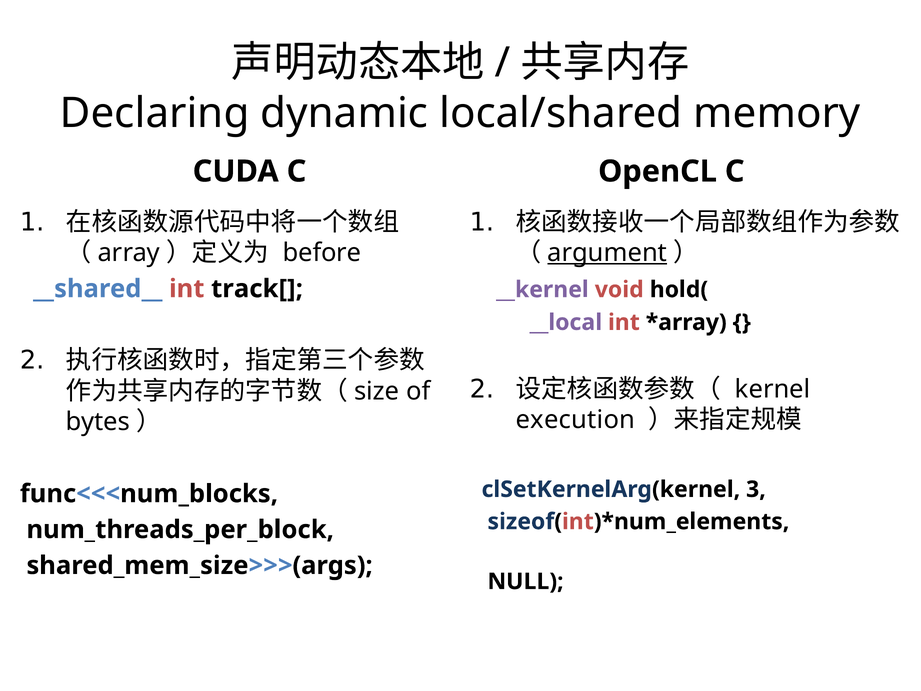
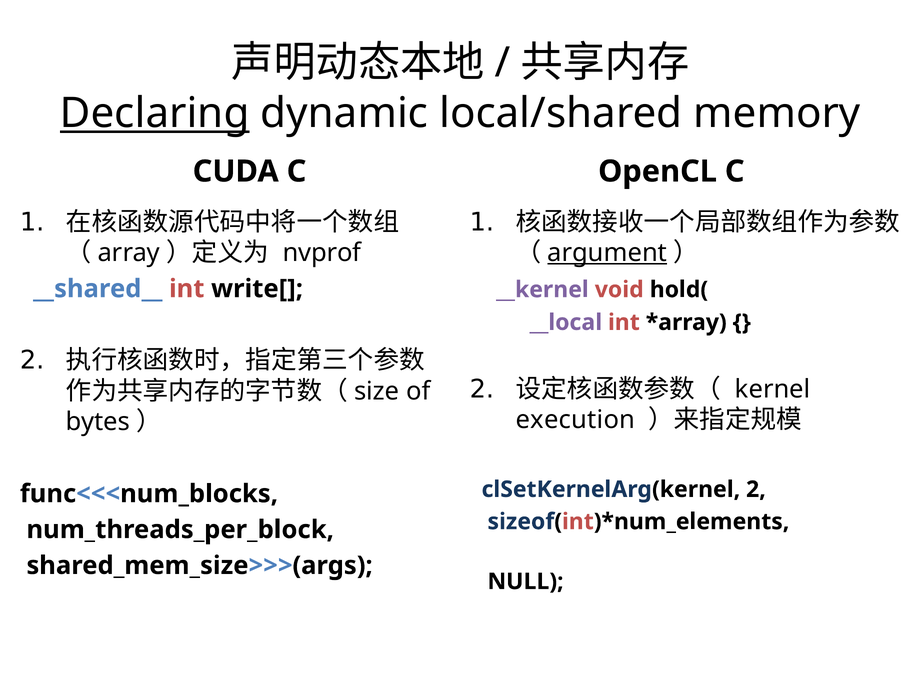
Declaring underline: none -> present (155, 113)
before: before -> nvprof (322, 253)
track[: track[ -> write[ (257, 289)
clSetKernelArg(kernel 3: 3 -> 2 (756, 489)
